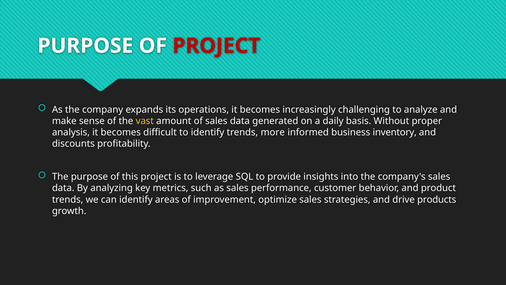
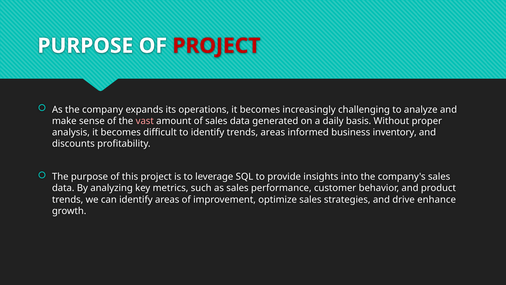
vast colour: yellow -> pink (145, 121)
trends more: more -> areas (273, 132)
products: products -> enhance (437, 199)
